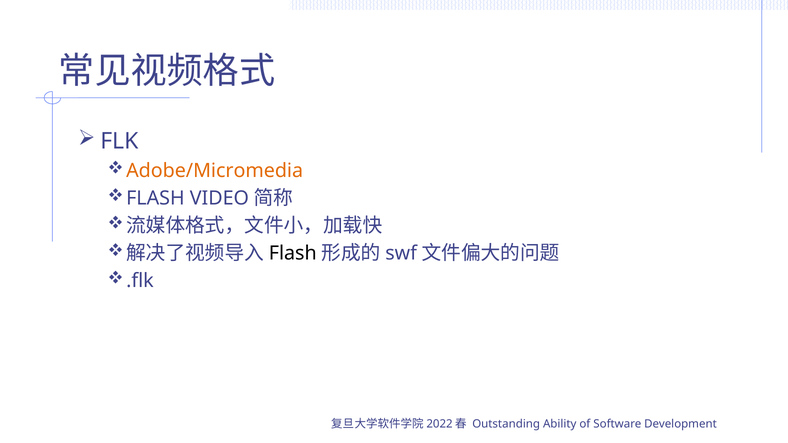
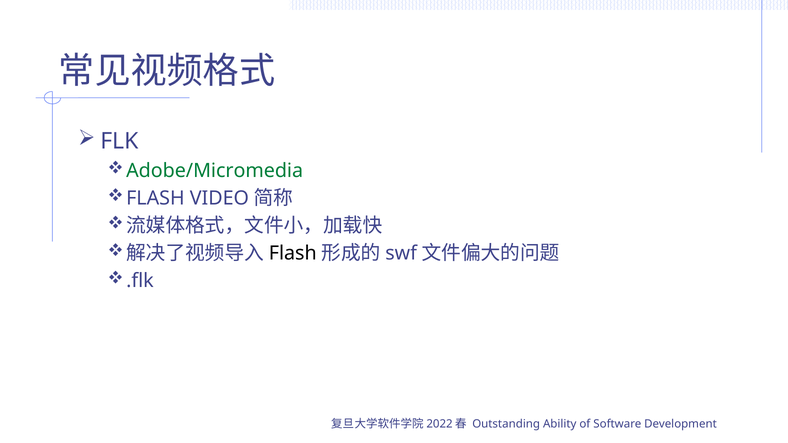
Adobe/Micromedia colour: orange -> green (215, 171)
